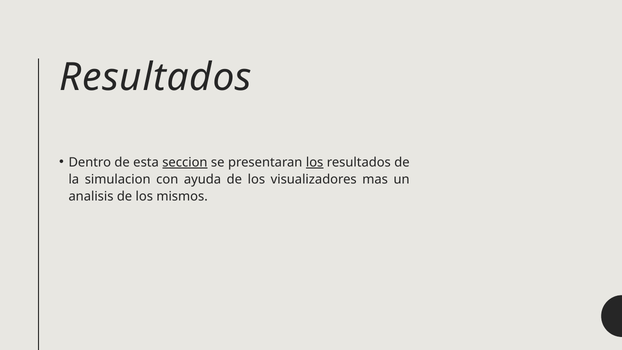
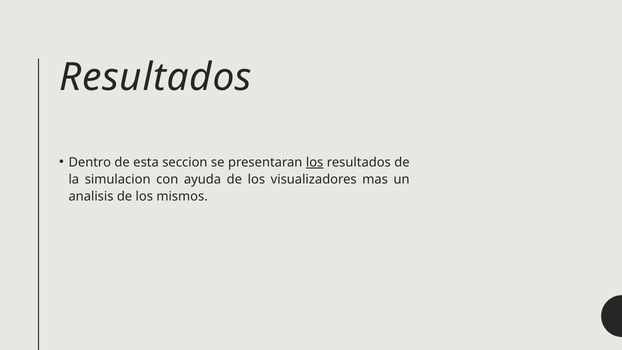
seccion underline: present -> none (185, 162)
